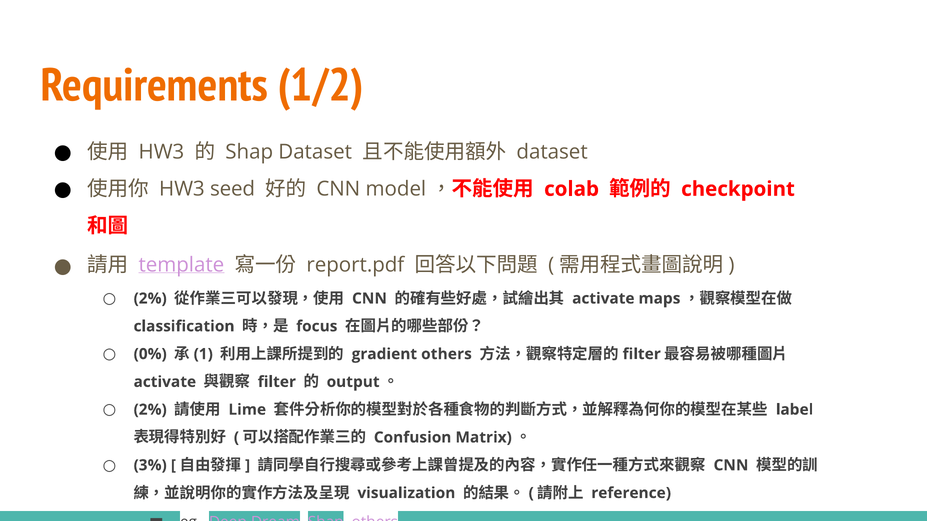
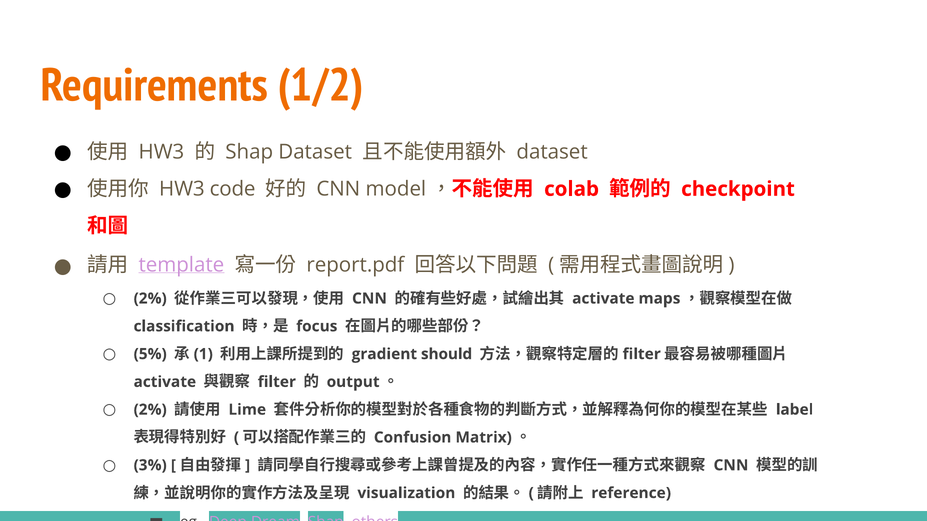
seed: seed -> code (233, 189)
0%: 0% -> 5% (150, 354)
gradient others: others -> should (447, 354)
